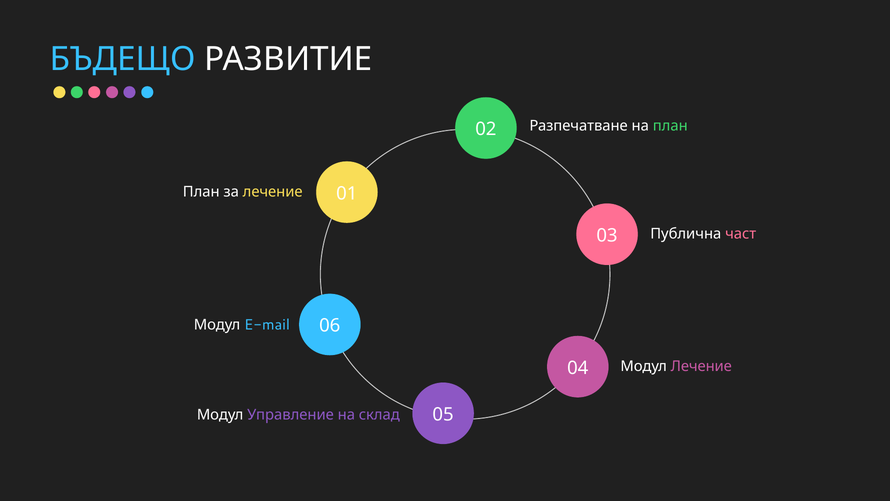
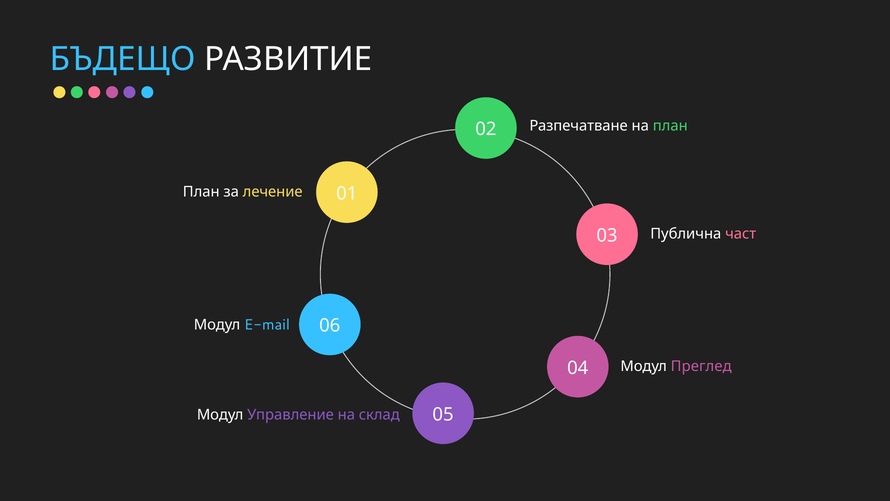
Модул Лечение: Лечение -> Преглед (701, 366)
